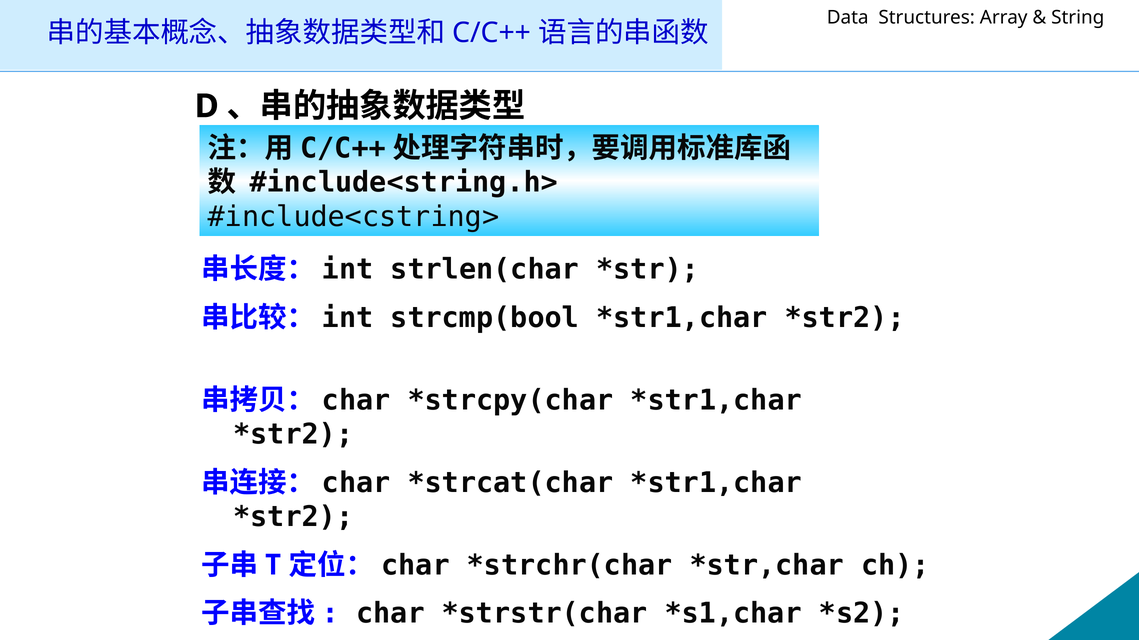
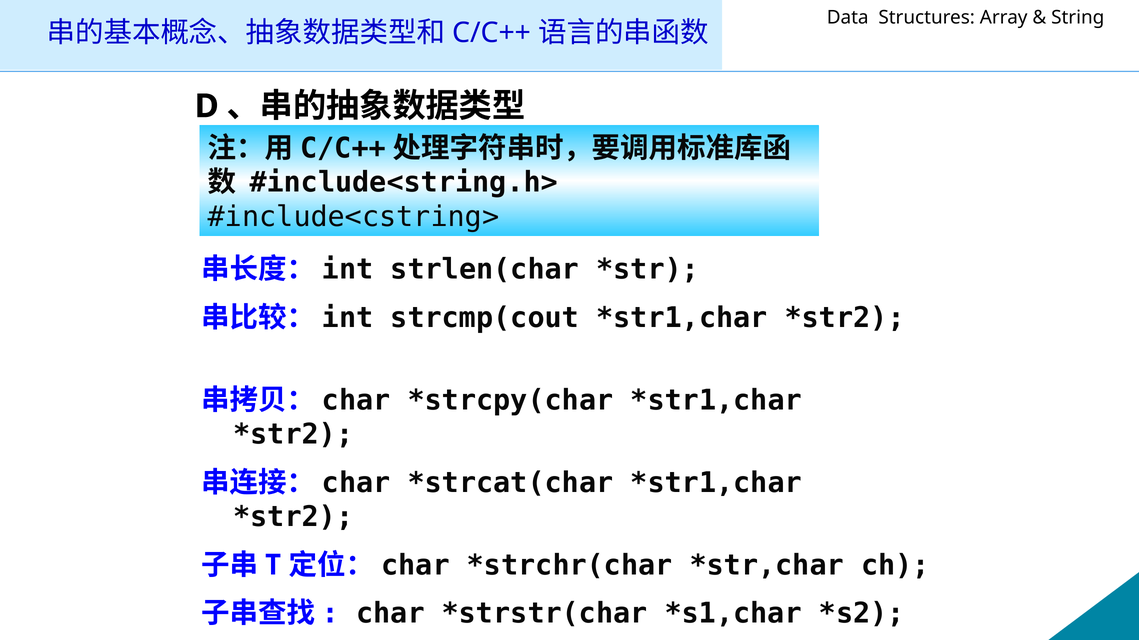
strcmp(bool: strcmp(bool -> strcmp(cout (485, 318)
